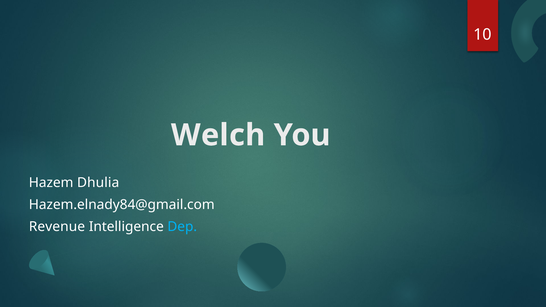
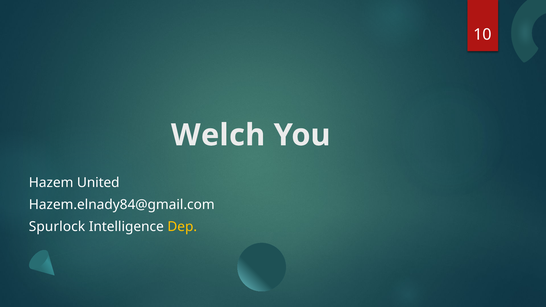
Dhulia: Dhulia -> United (98, 183)
Revenue: Revenue -> Spurlock (57, 227)
Dep colour: light blue -> yellow (182, 227)
